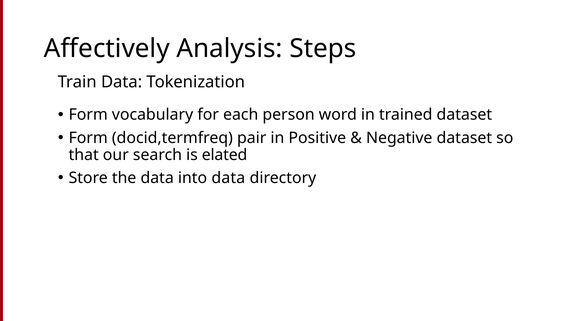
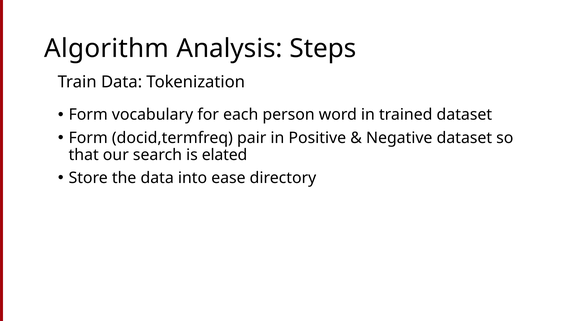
Affectively: Affectively -> Algorithm (107, 48)
into data: data -> ease (228, 178)
